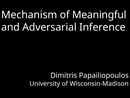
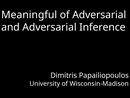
Mechanism: Mechanism -> Meaningful (29, 15)
of Meaningful: Meaningful -> Adversarial (99, 15)
